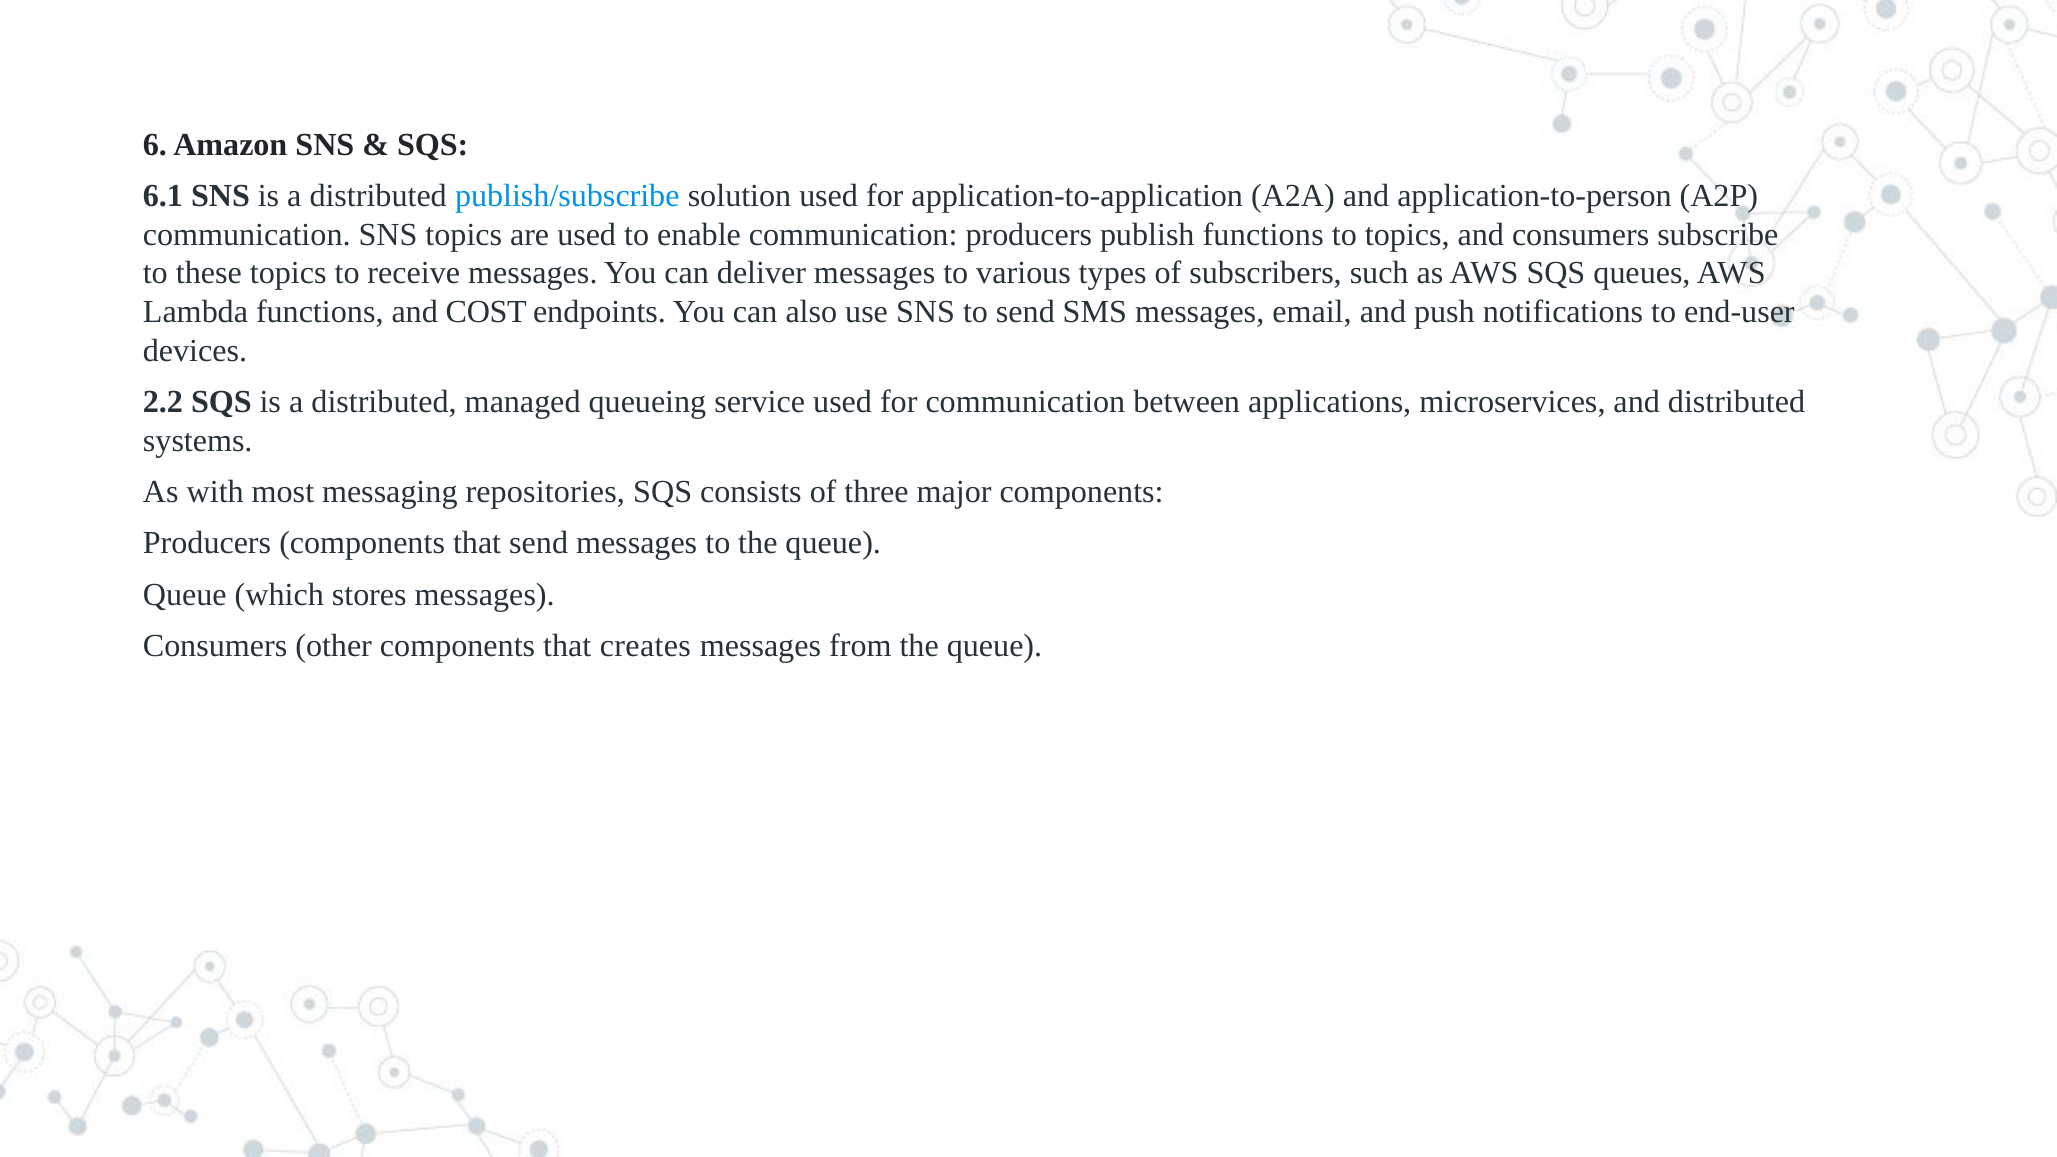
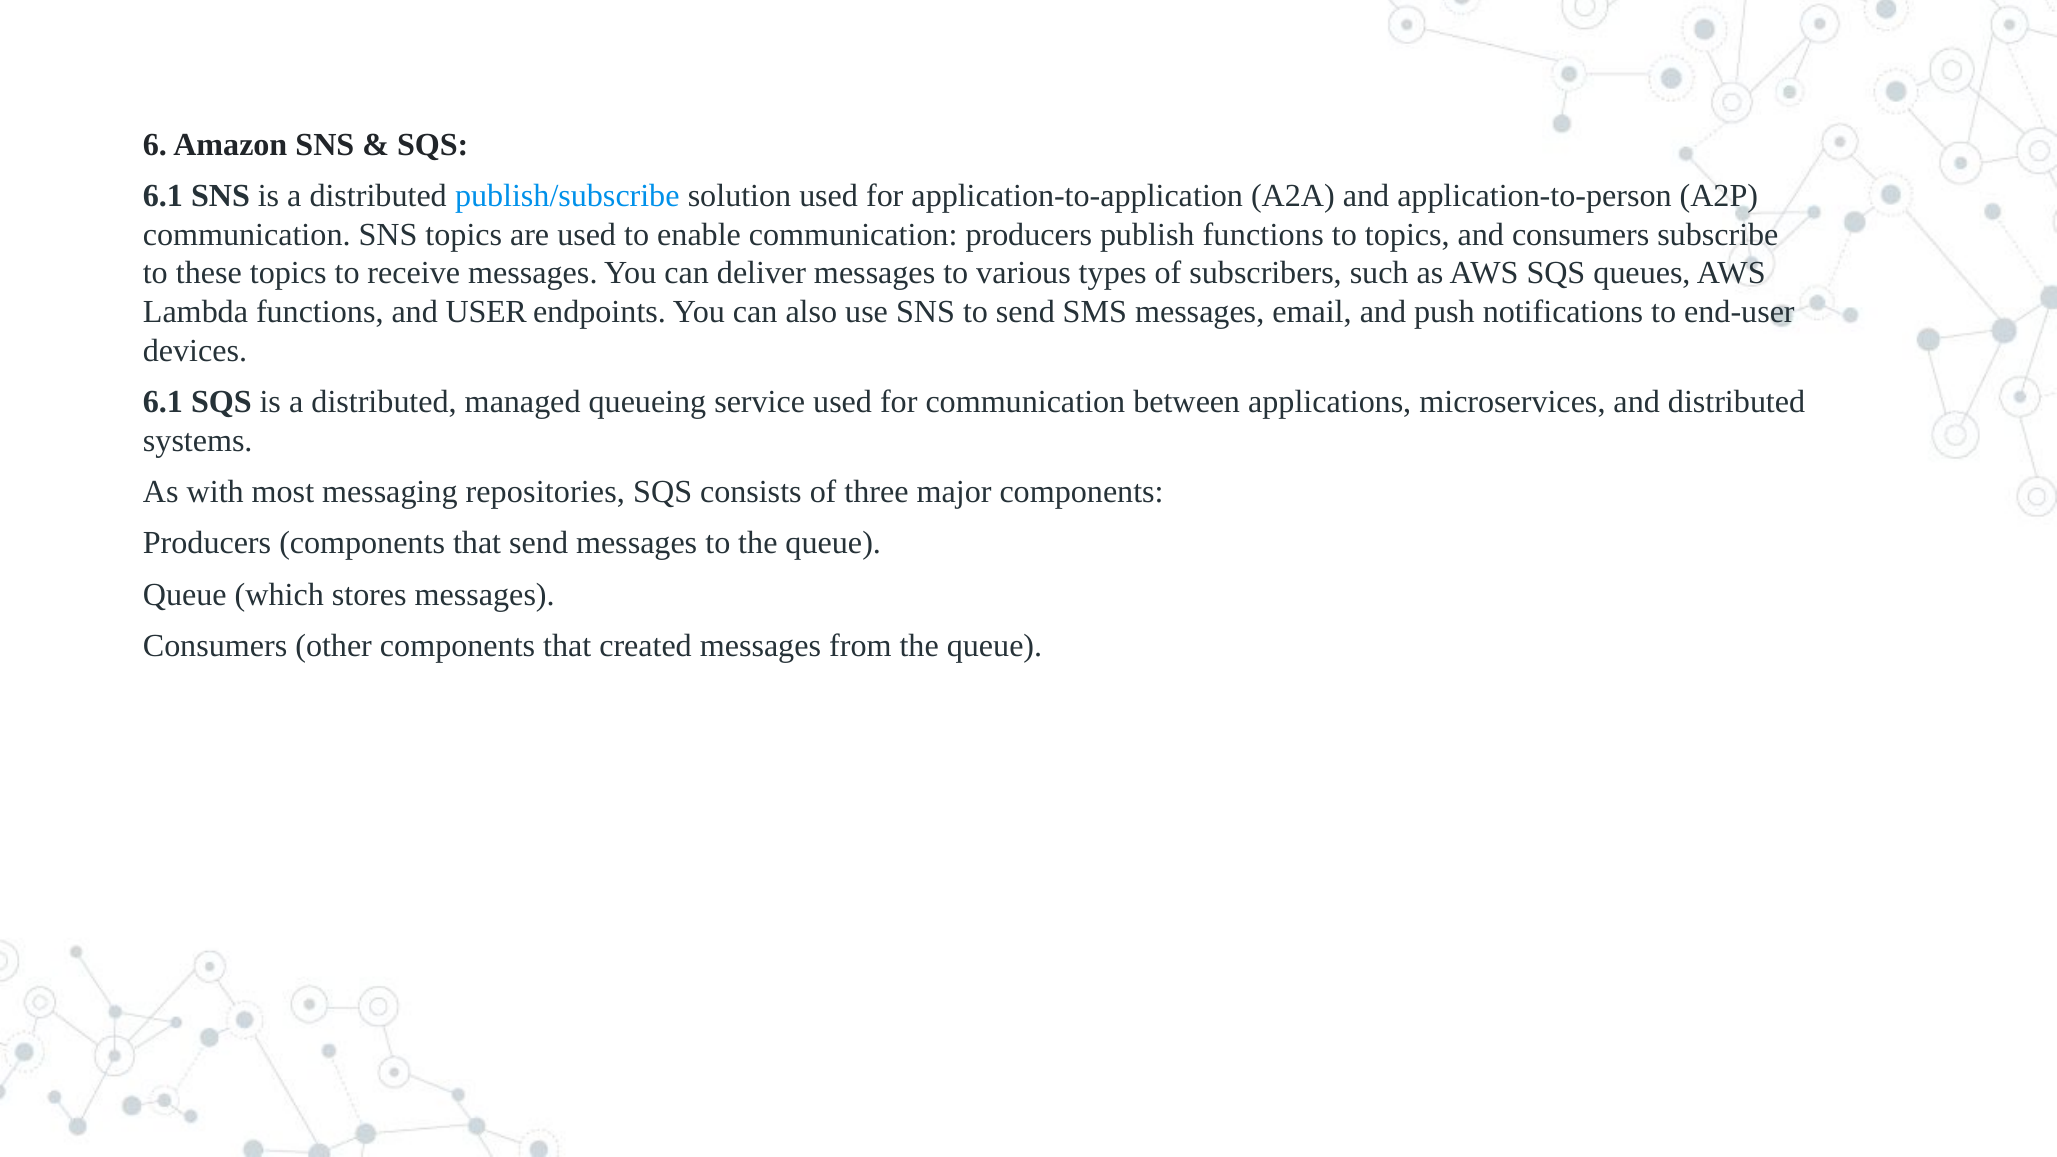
COST: COST -> USER (486, 312)
2.2: 2.2 -> 6.1 (163, 402)
creates: creates -> created (646, 646)
